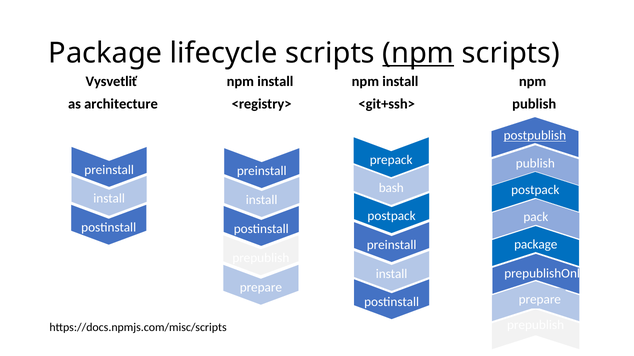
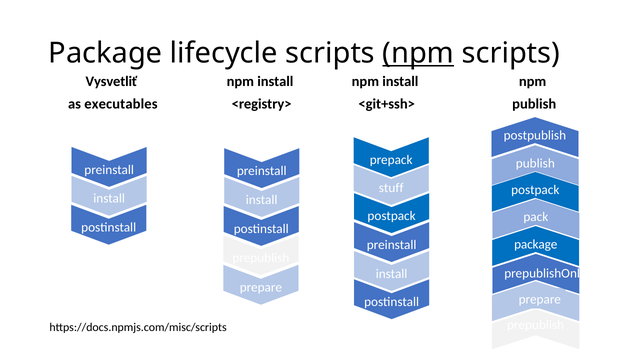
architecture: architecture -> executables (121, 104)
postpublish underline: present -> none (535, 136)
bash: bash -> stuff (391, 188)
